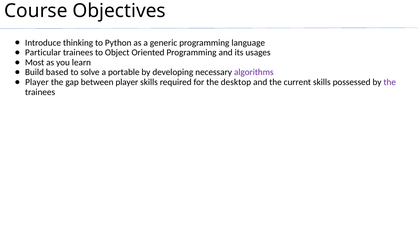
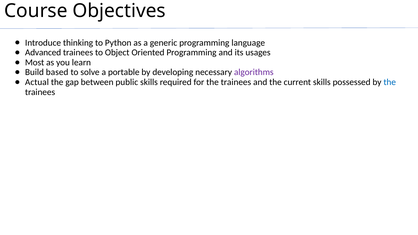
Particular: Particular -> Advanced (43, 53)
Player: Player -> Actual (37, 82)
between player: player -> public (127, 82)
for the desktop: desktop -> trainees (236, 82)
the colour: purple -> blue (390, 82)
